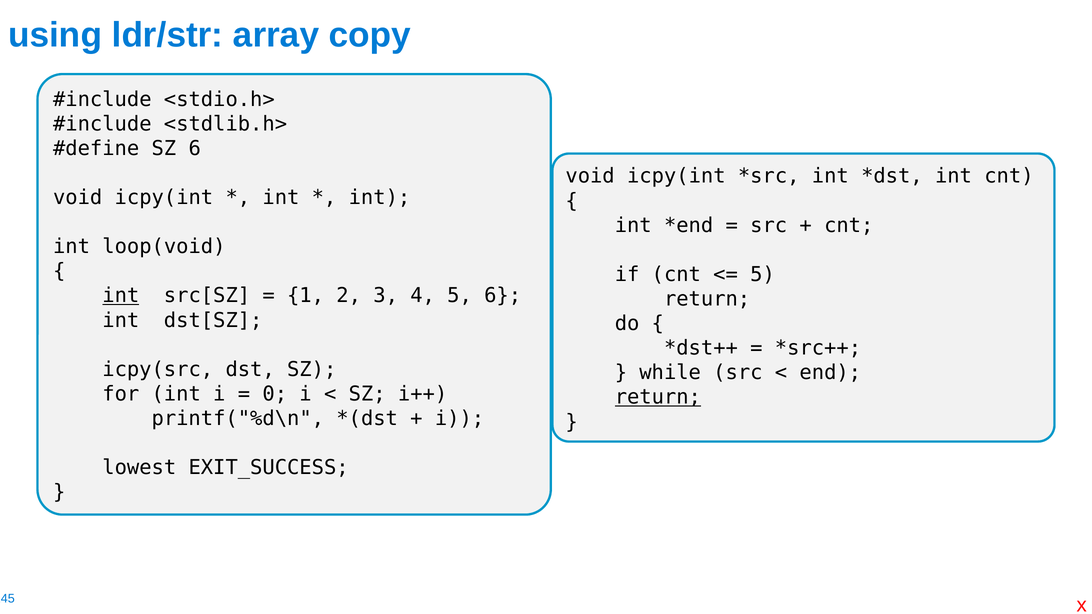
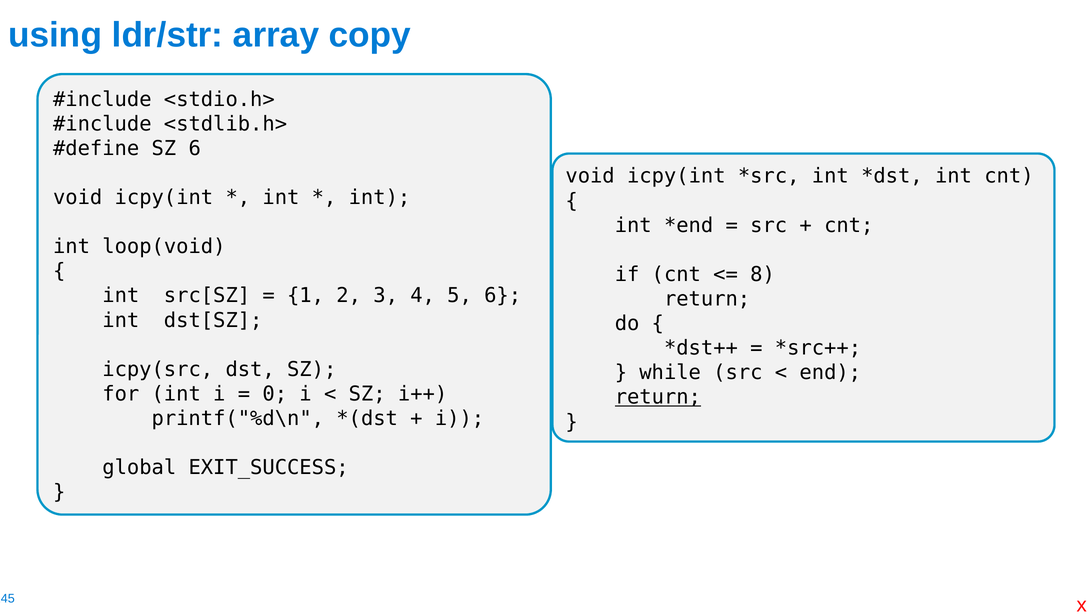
5: 5 -> 8 (763, 275)
int underline: present -> none (121, 296)
lowest: lowest -> global (139, 468)
